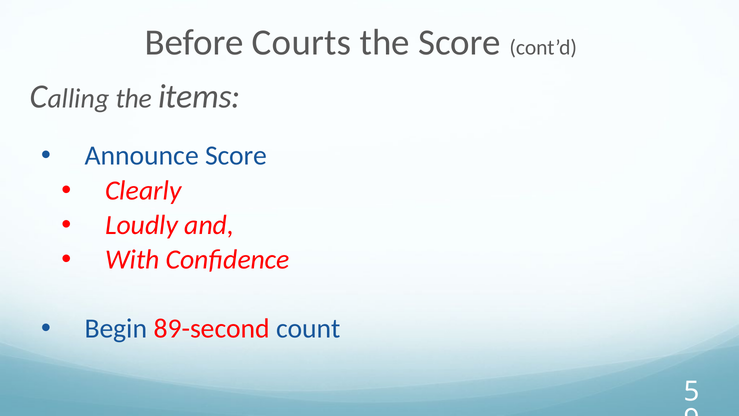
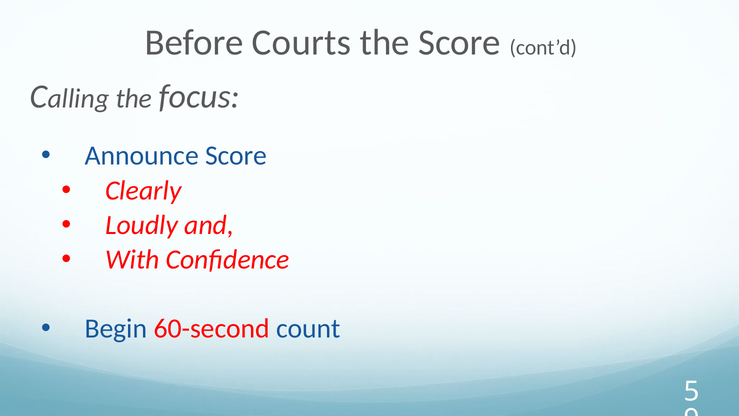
items: items -> focus (199, 96)
89-second: 89-second -> 60-second (212, 328)
